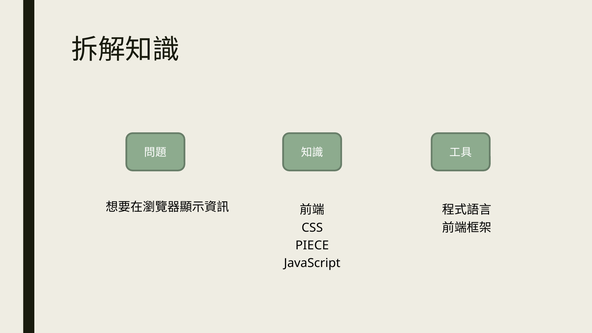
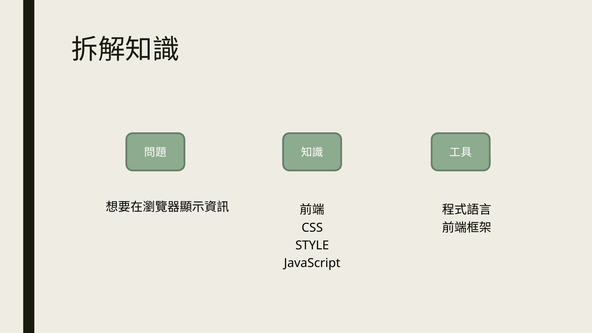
PIECE: PIECE -> STYLE (312, 245)
